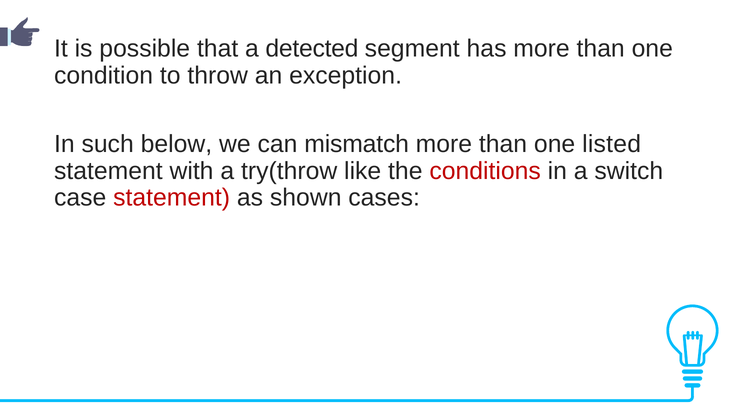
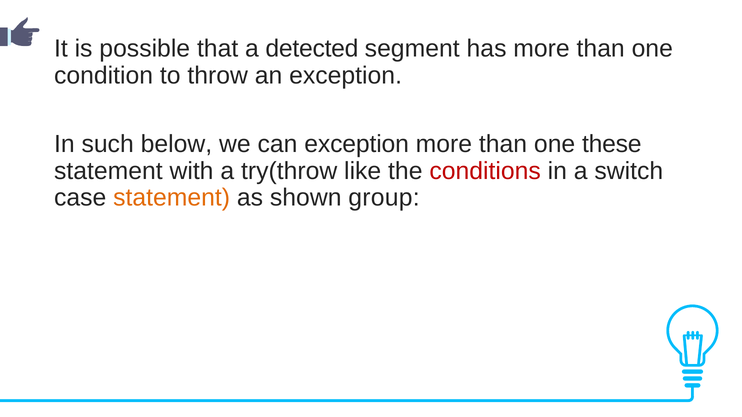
can mismatch: mismatch -> exception (357, 144)
listed: listed -> these (612, 144)
statement colour: red -> orange (172, 198)
cases: cases -> group (384, 198)
